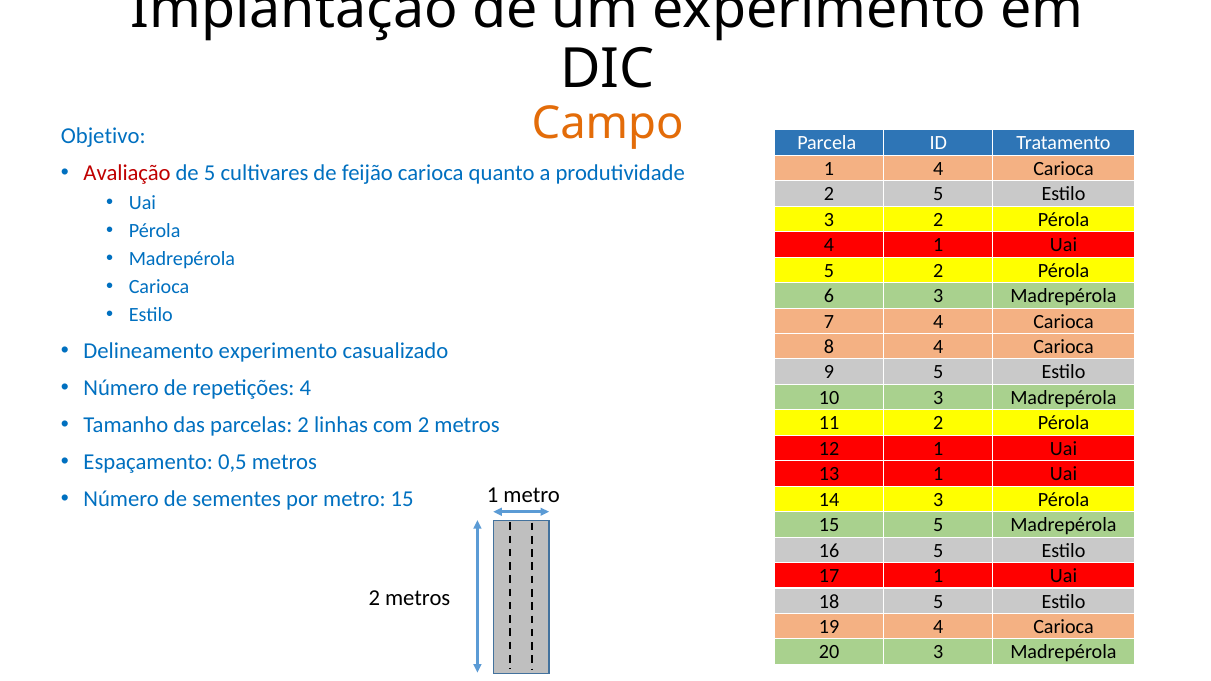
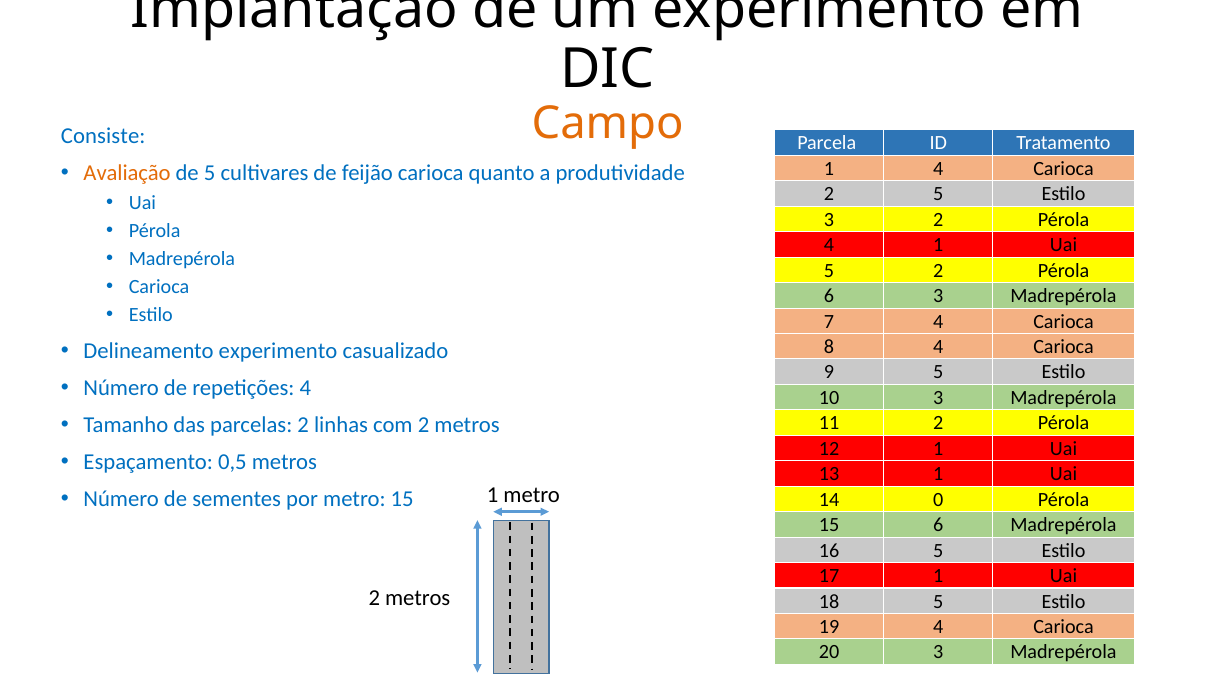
Objetivo: Objetivo -> Consiste (103, 136)
Avaliação colour: red -> orange (127, 173)
14 3: 3 -> 0 (938, 500)
15 5: 5 -> 6 (938, 525)
